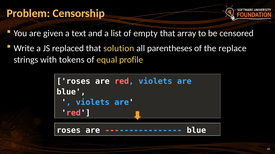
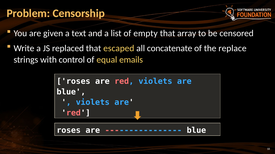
solution: solution -> escaped (119, 48)
parentheses: parentheses -> concatenate (170, 48)
tokens: tokens -> control (72, 60)
profile: profile -> emails (131, 60)
